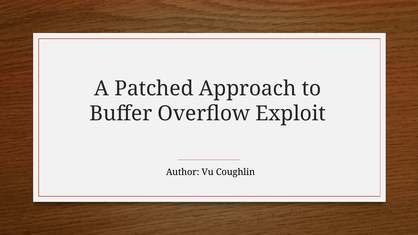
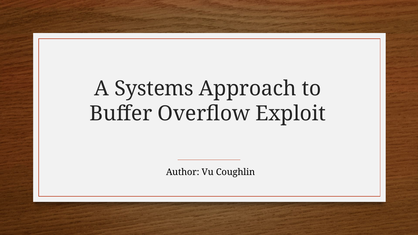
Patched: Patched -> Systems (154, 89)
